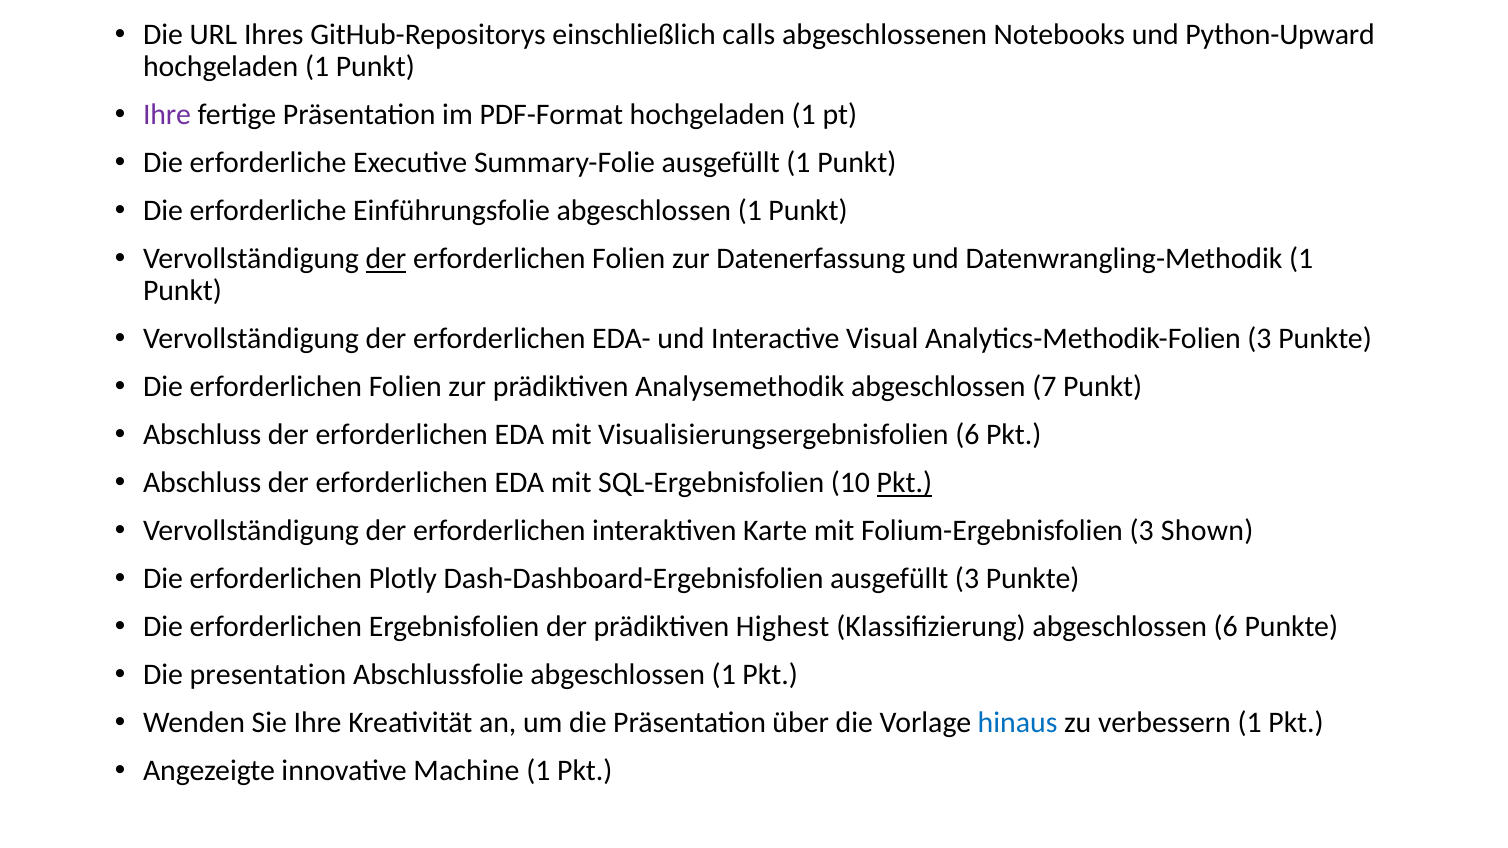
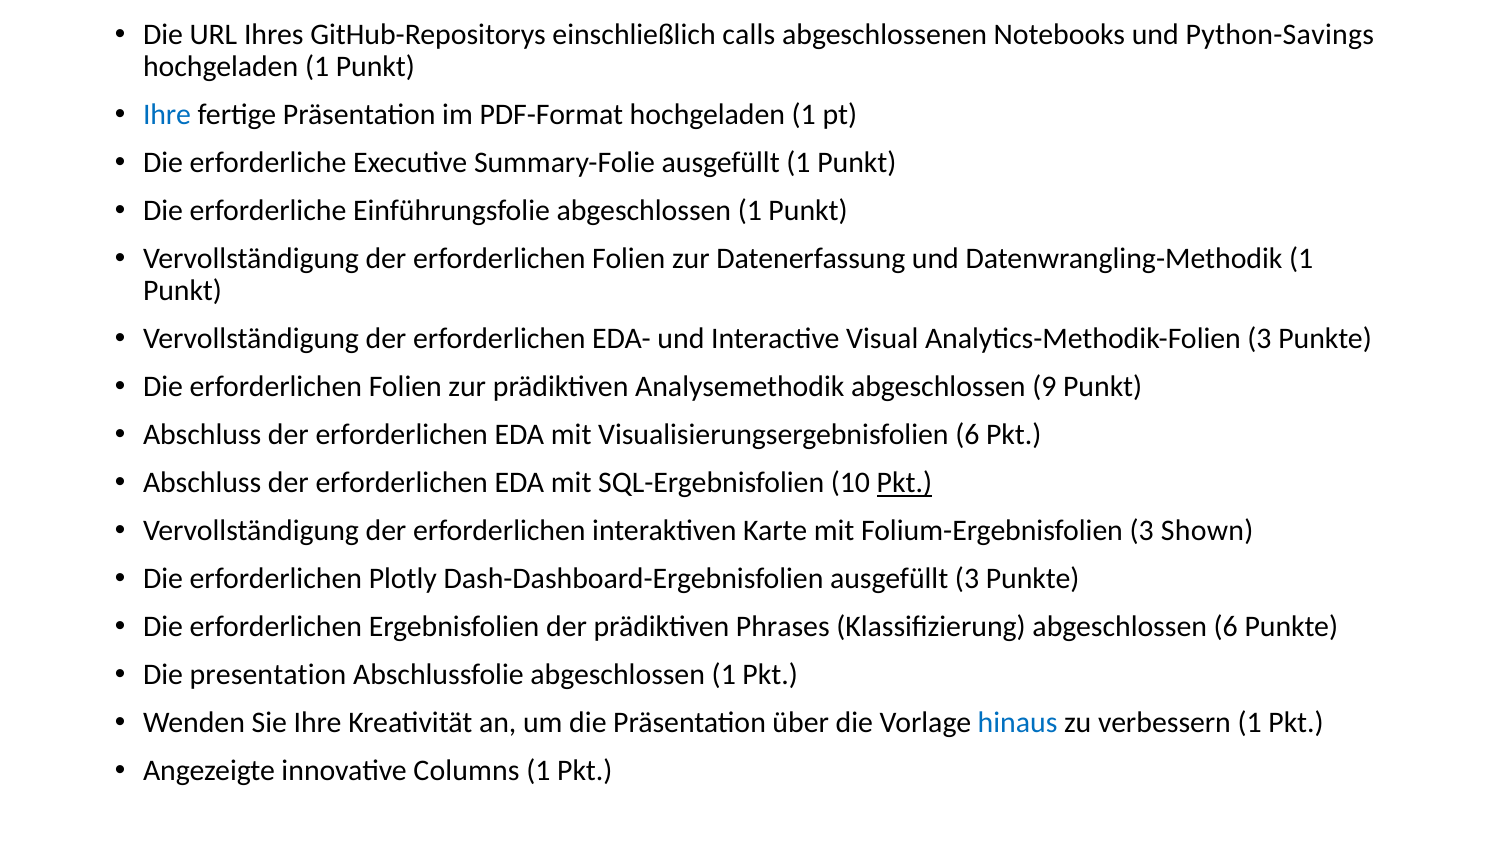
Python-Upward: Python-Upward -> Python-Savings (1280, 35)
Ihre colour: purple -> blue (167, 115)
der underline: present -> none (386, 259)
7: 7 -> 9 (1044, 387)
Highest: Highest -> Phrases (783, 627)
Machine: Machine -> Columns (466, 771)
